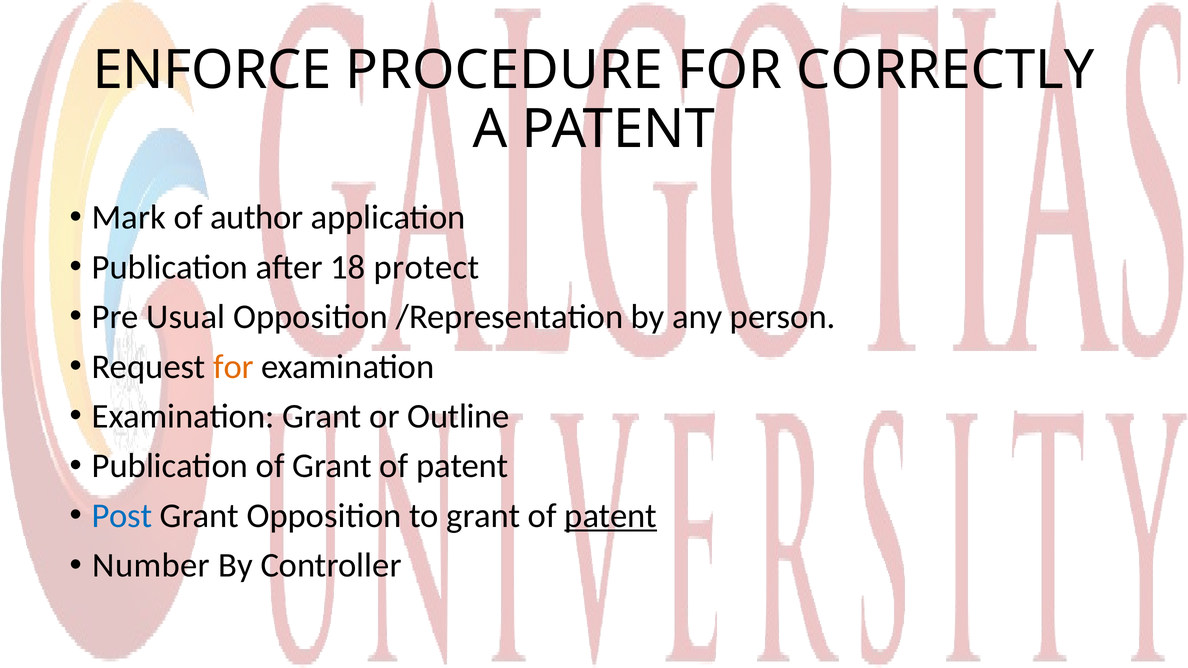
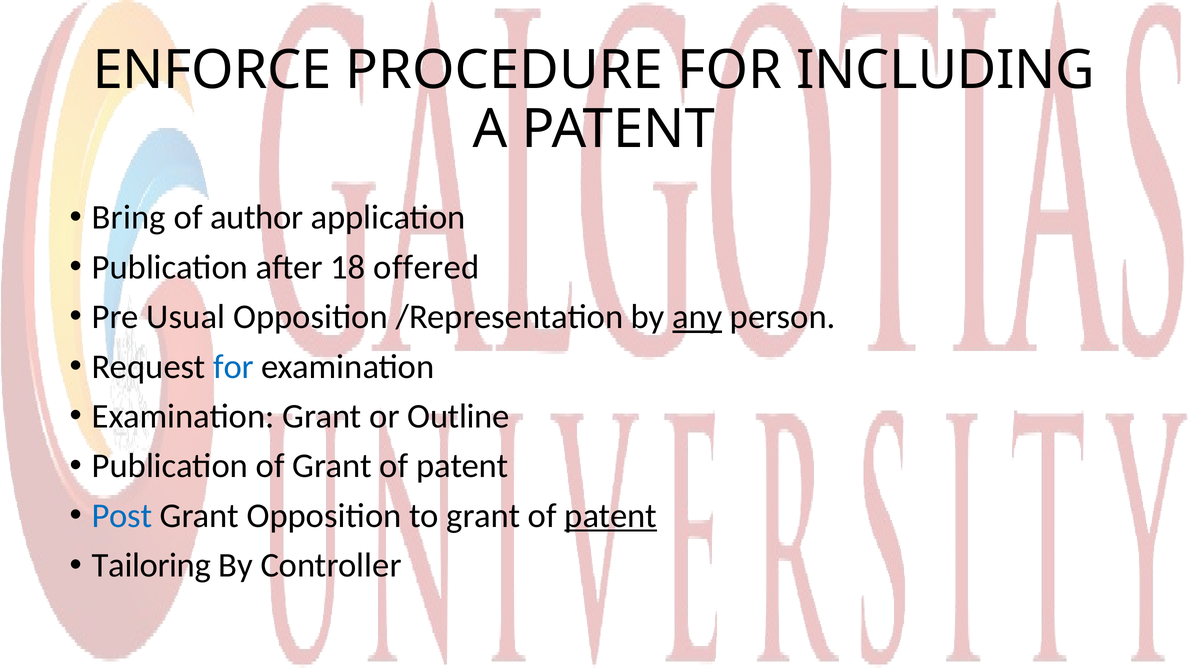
CORRECTLY: CORRECTLY -> INCLUDING (946, 70)
Mark: Mark -> Bring (129, 218)
protect: protect -> offered (427, 267)
any underline: none -> present (697, 317)
for colour: orange -> blue (233, 367)
Number: Number -> Tailoring (151, 566)
